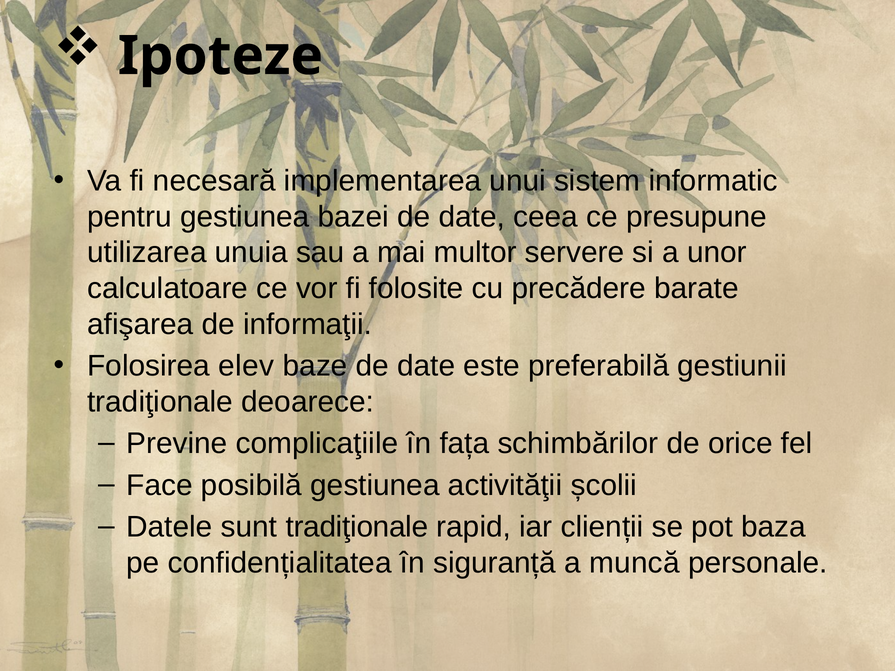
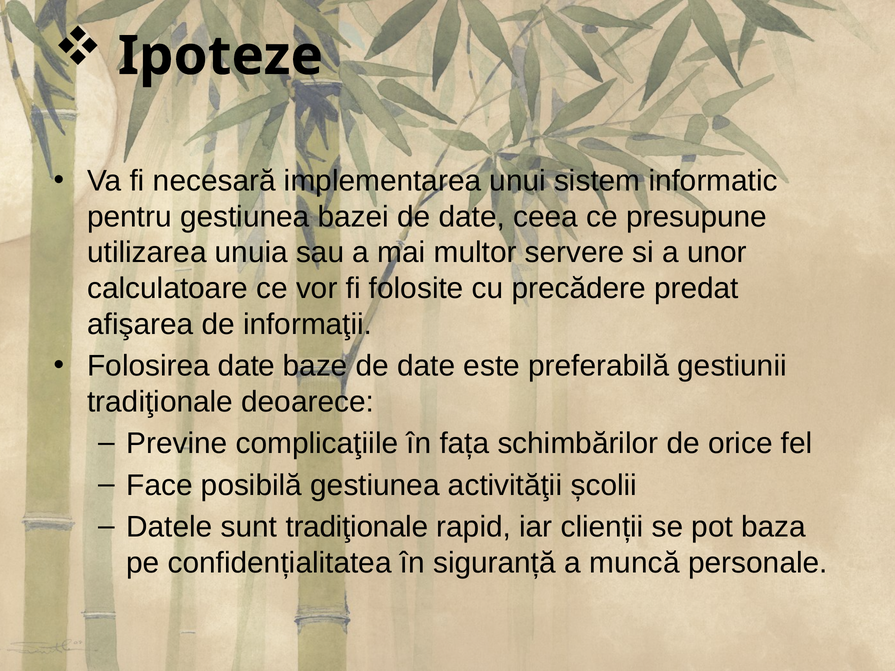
barate: barate -> predat (696, 288)
Folosirea elev: elev -> date (247, 366)
